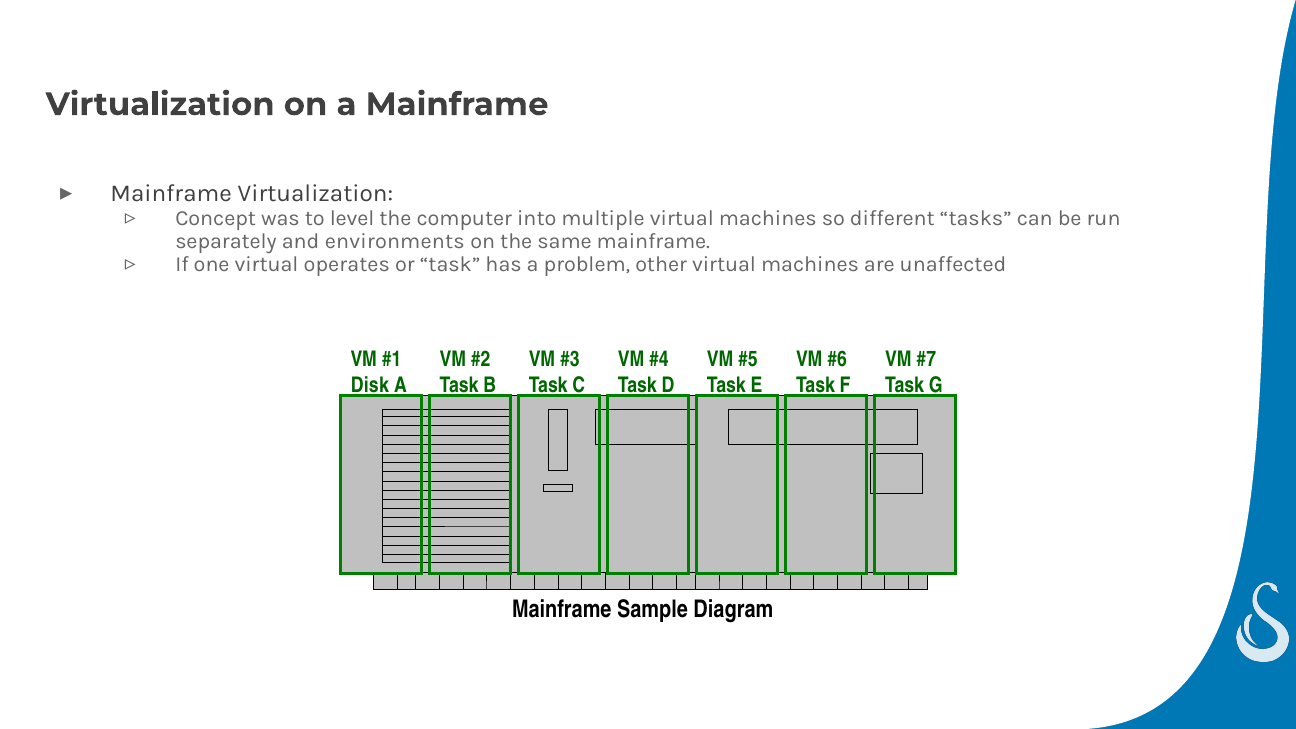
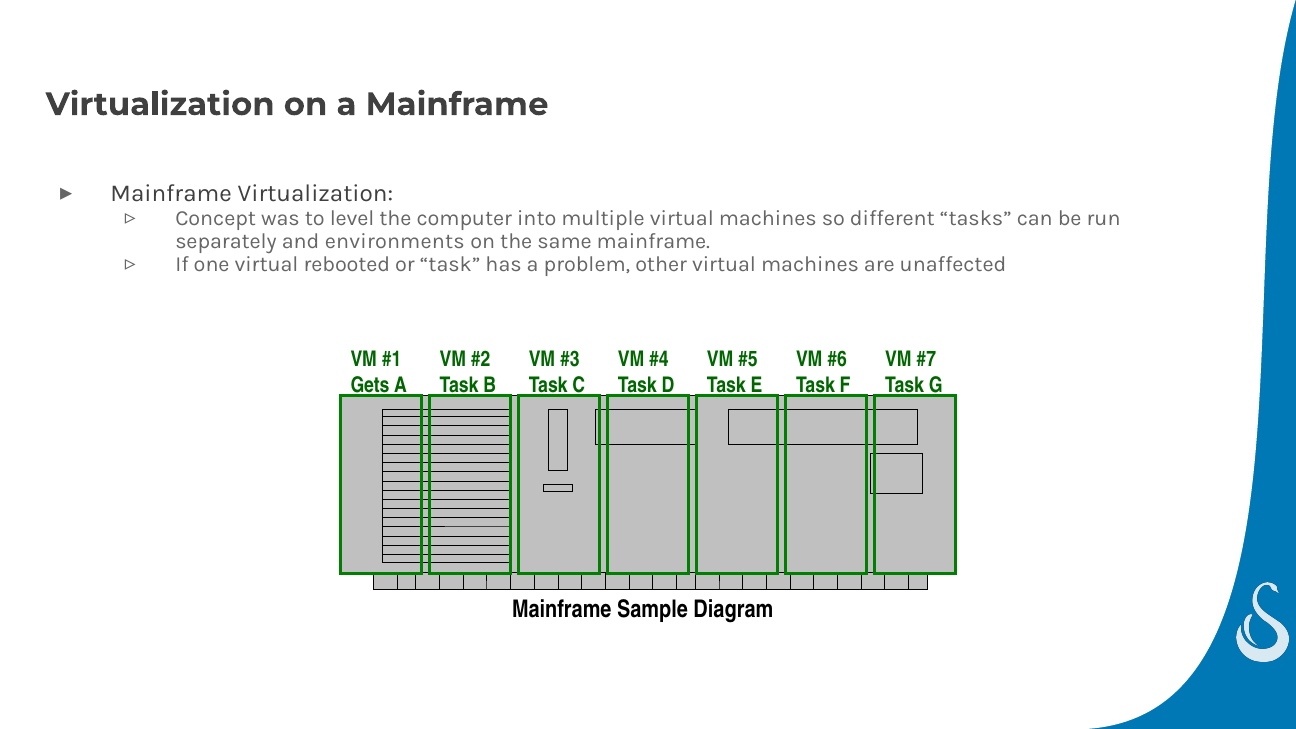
operates: operates -> rebooted (347, 265)
Disk: Disk -> Gets (370, 385)
